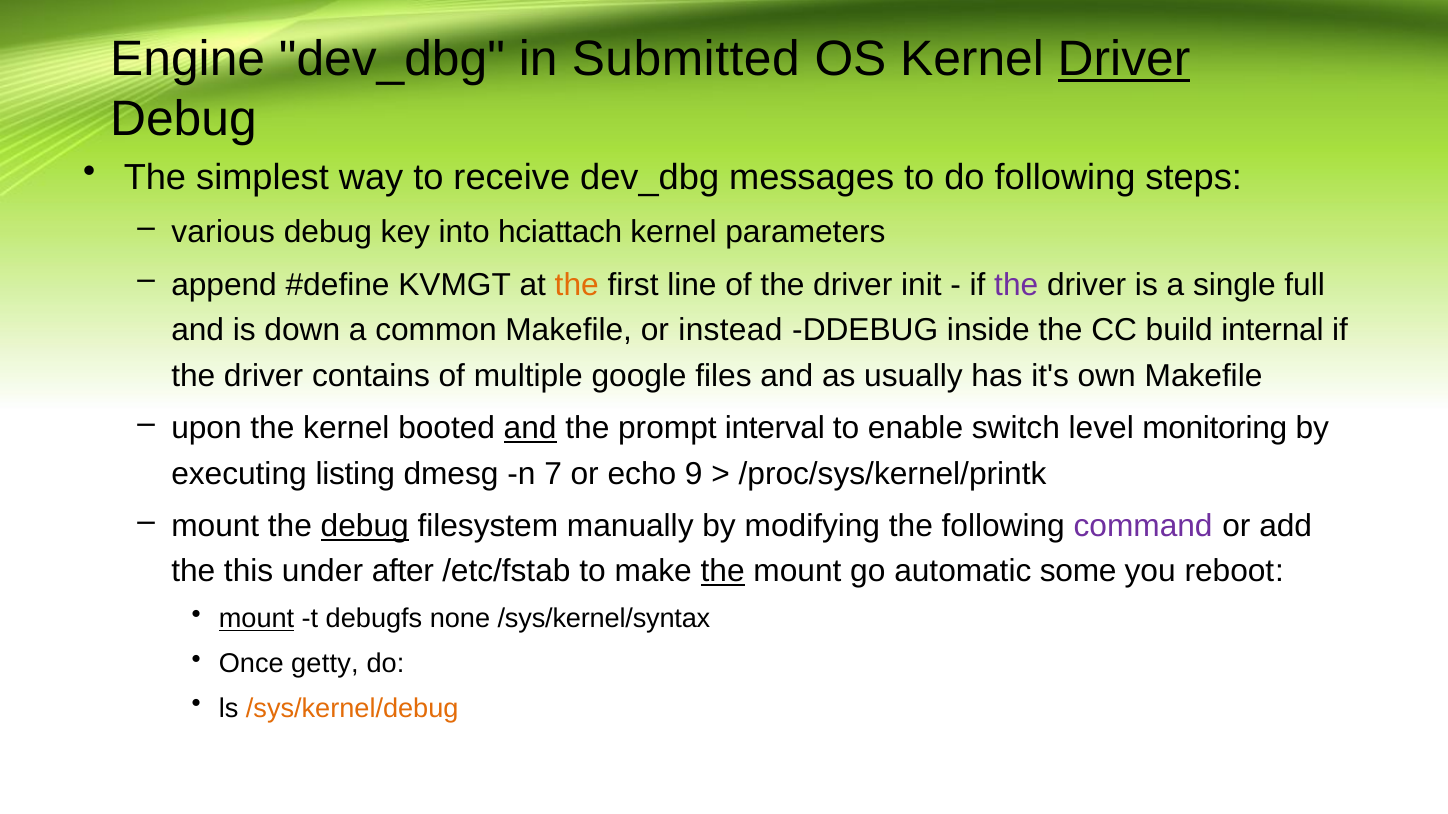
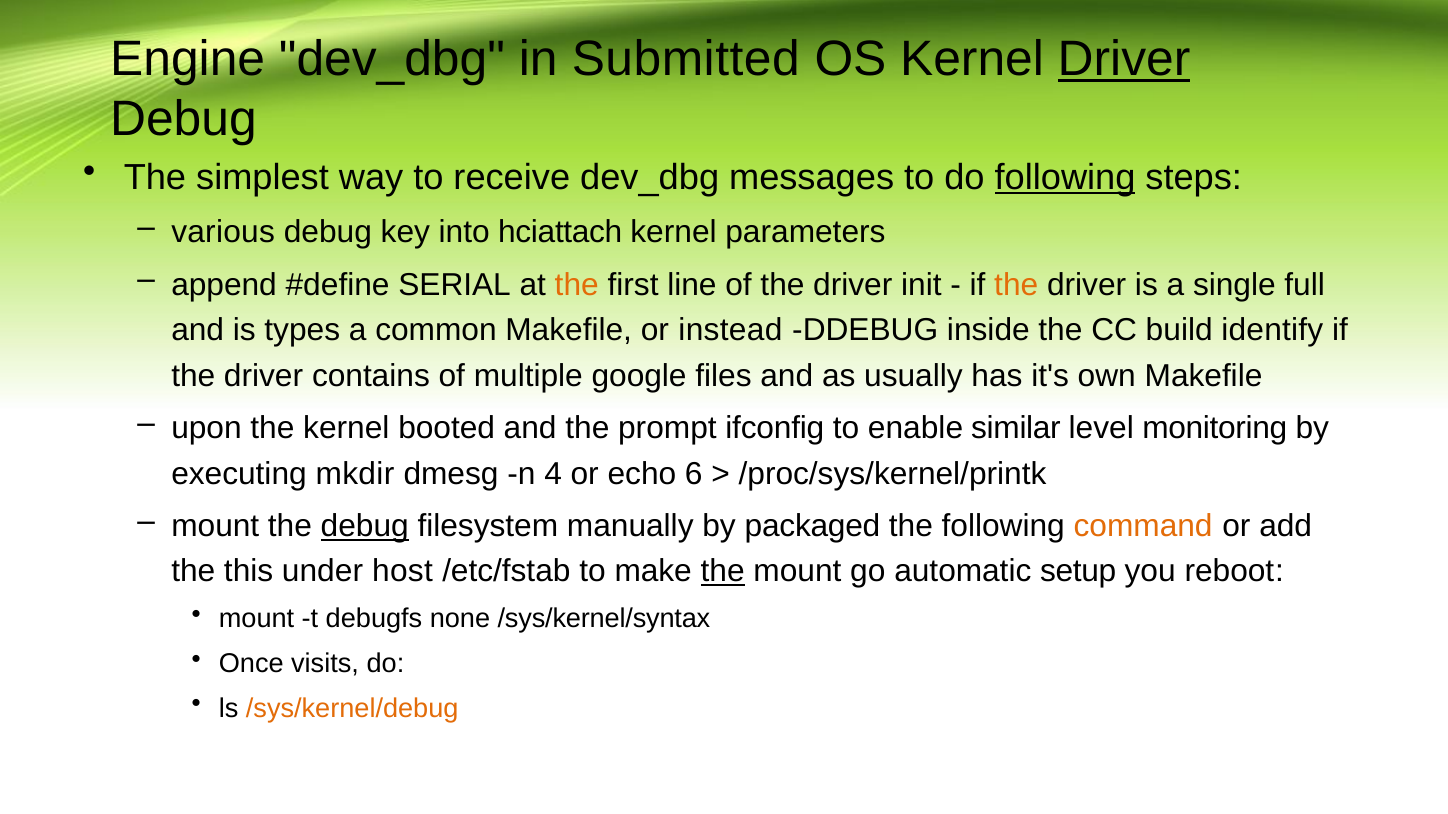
following underline: none -> present (1065, 178)
KVMGT: KVMGT -> SERIAL (455, 285)
the colour: purple -> orange (1016, 285)
down: down -> types (302, 330)
internal: internal -> identify (1272, 330)
and underline: present -> none (530, 428)
interval: interval -> ifconfig (775, 428)
switch: switch -> similar (1016, 428)
listing: listing -> mkdir (355, 474)
7: 7 -> 4 (553, 474)
9: 9 -> 6 (694, 474)
modifying: modifying -> packaged (813, 526)
command colour: purple -> orange (1143, 526)
after: after -> host (403, 572)
some: some -> setup (1078, 572)
mount underline: present -> none (257, 619)
getty: getty -> visits (325, 664)
